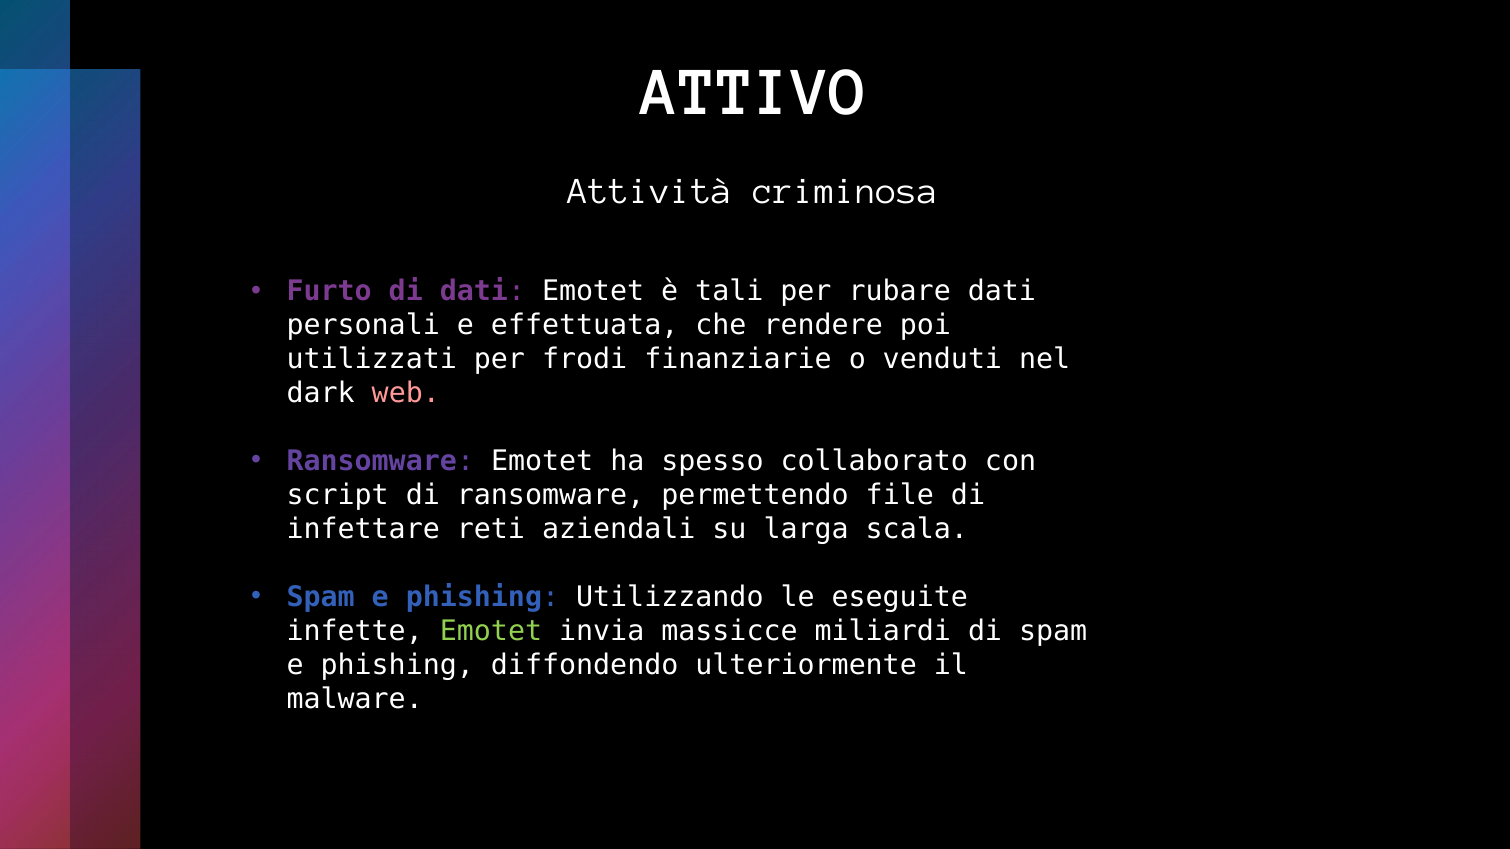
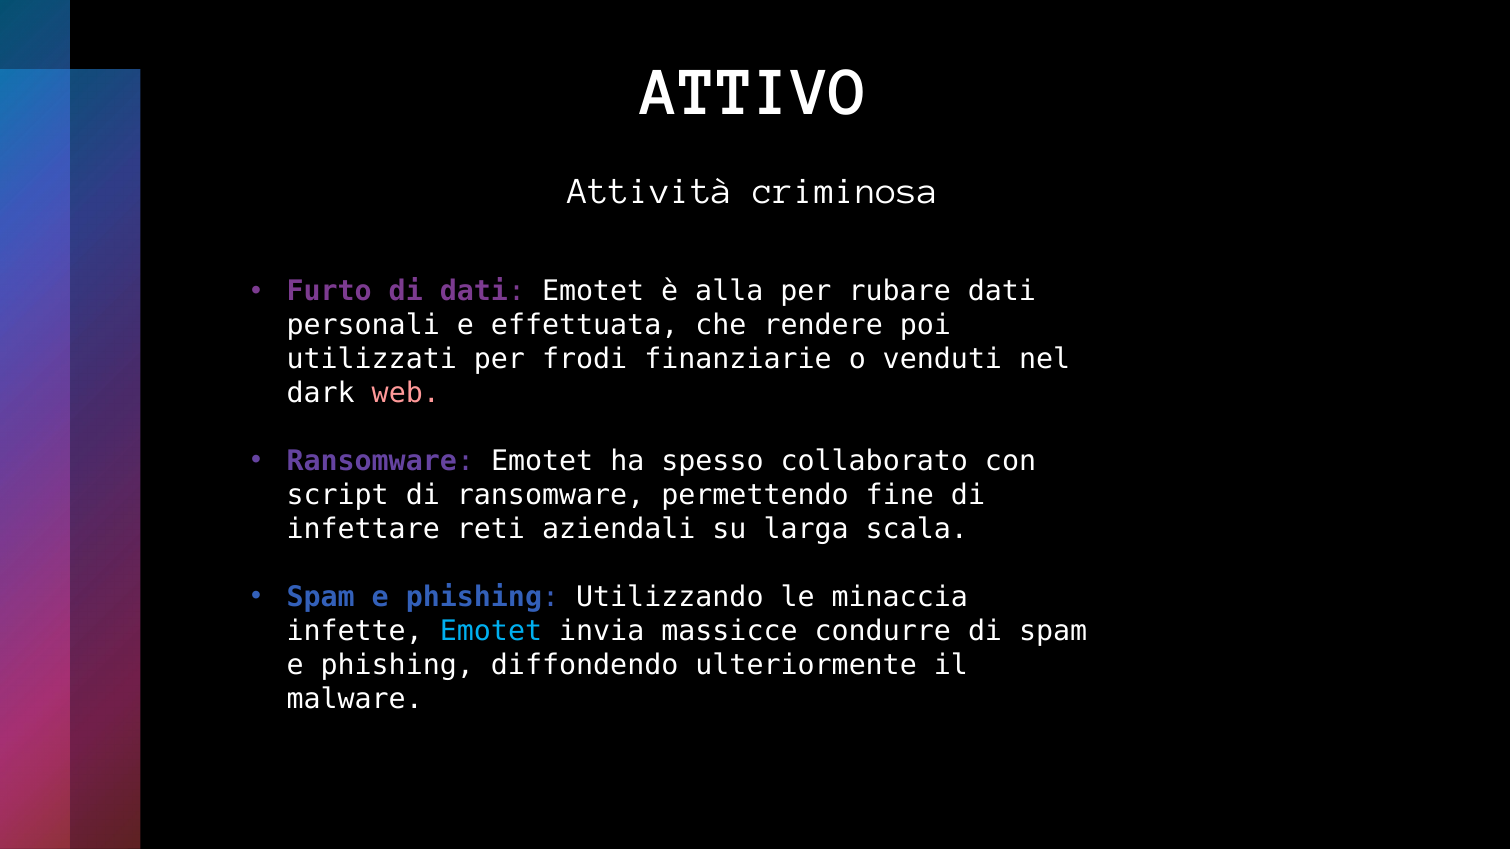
tali: tali -> alla (729, 291)
file: file -> fine (900, 495)
eseguite: eseguite -> minaccia (900, 597)
Emotet colour: light green -> light blue (491, 631)
miliardi: miliardi -> condurre (883, 631)
